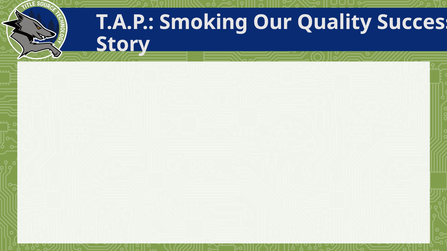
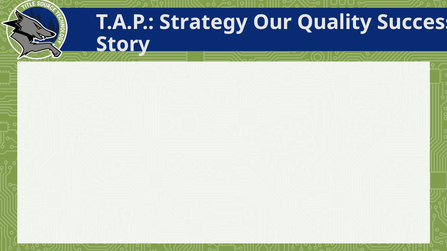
Smoking: Smoking -> Strategy (203, 22)
